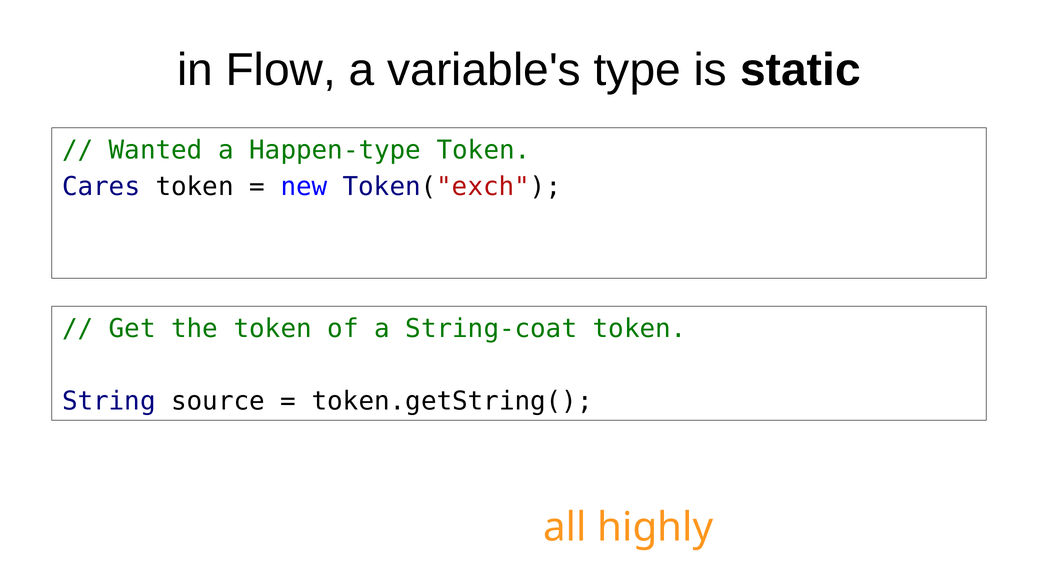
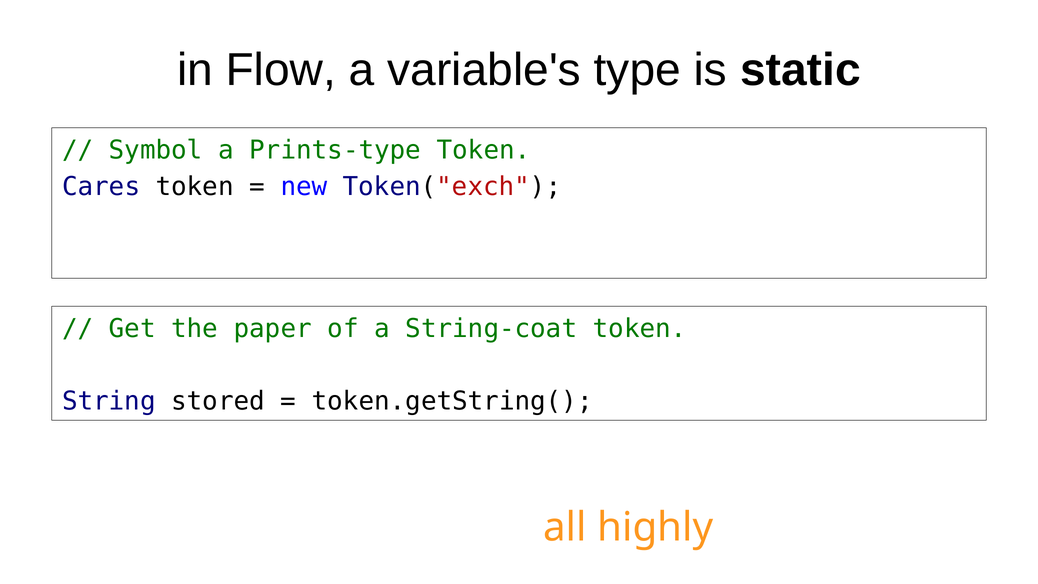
Wanted: Wanted -> Symbol (156, 150)
Happen-type: Happen-type -> Prints-type (335, 150)
the token: token -> paper (273, 329)
source: source -> stored (218, 401)
